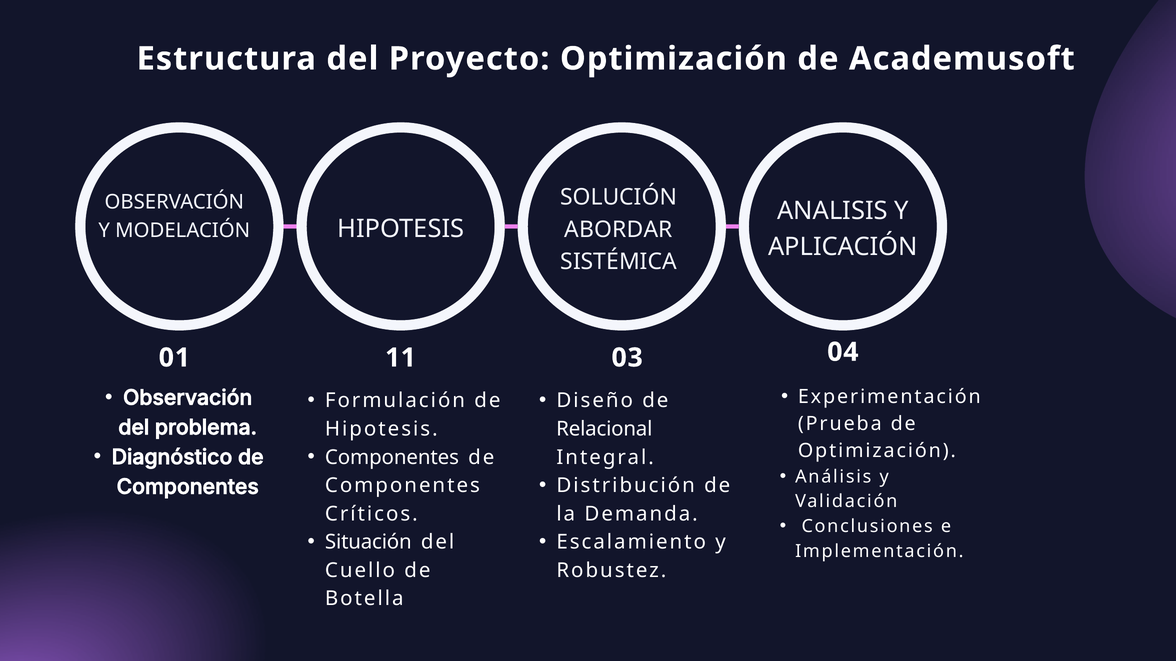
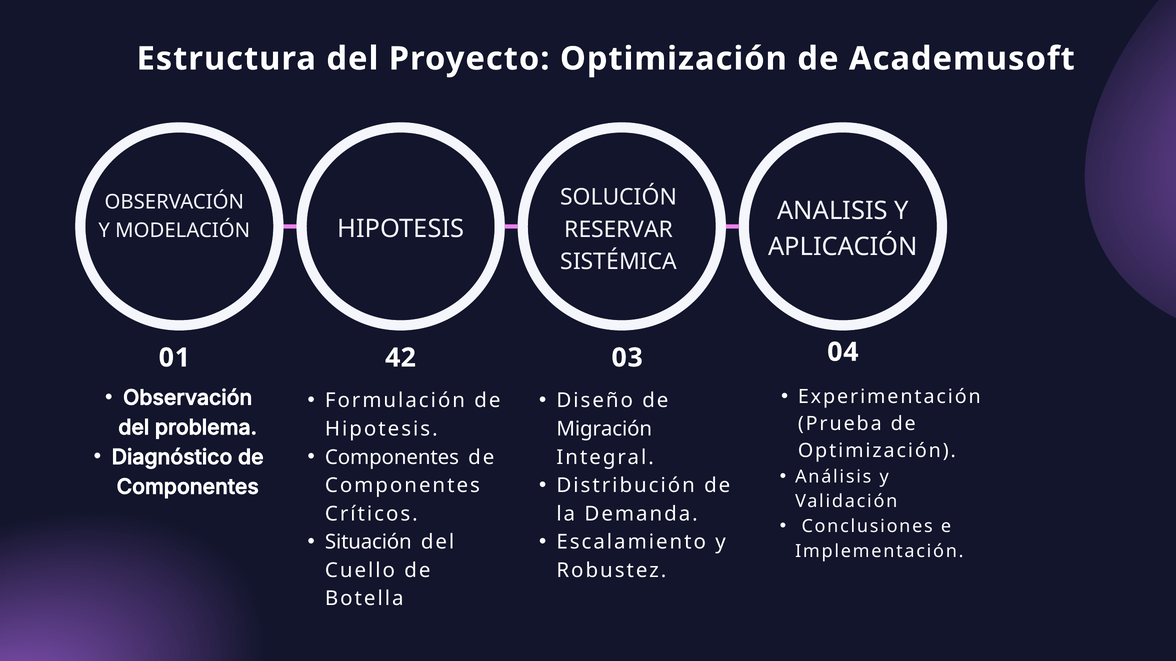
ABORDAR: ABORDAR -> RESERVAR (619, 230)
11: 11 -> 42 (400, 358)
Relacional: Relacional -> Migración (604, 429)
